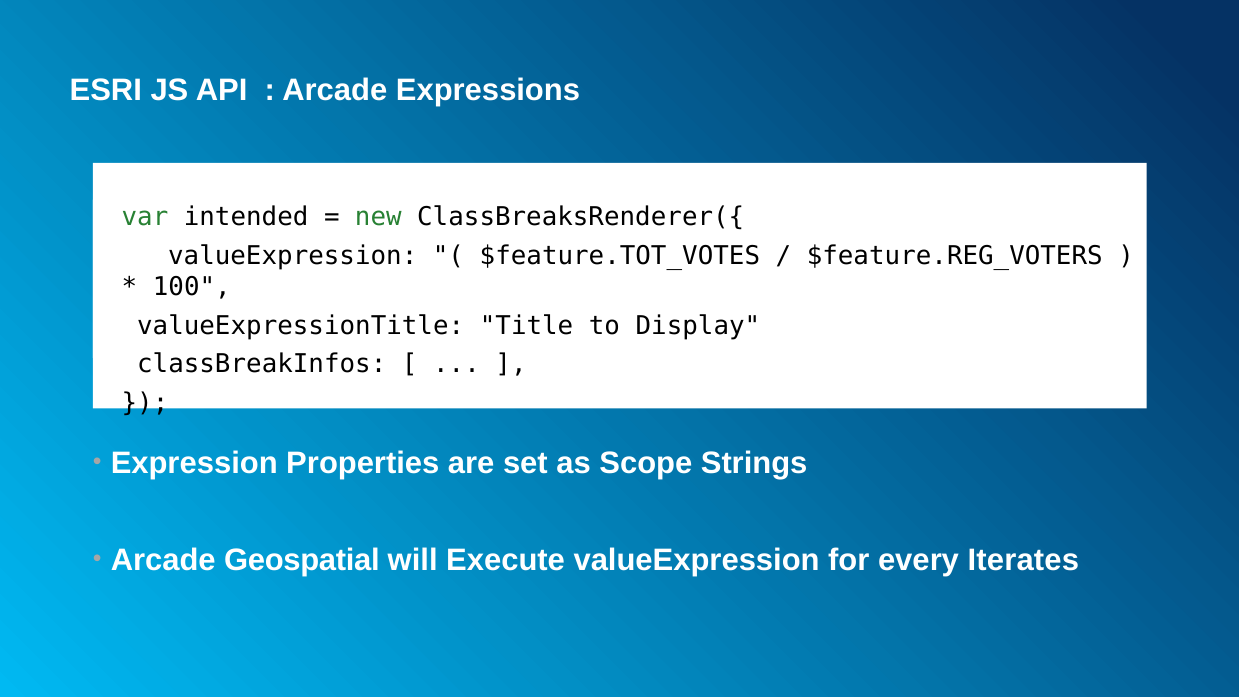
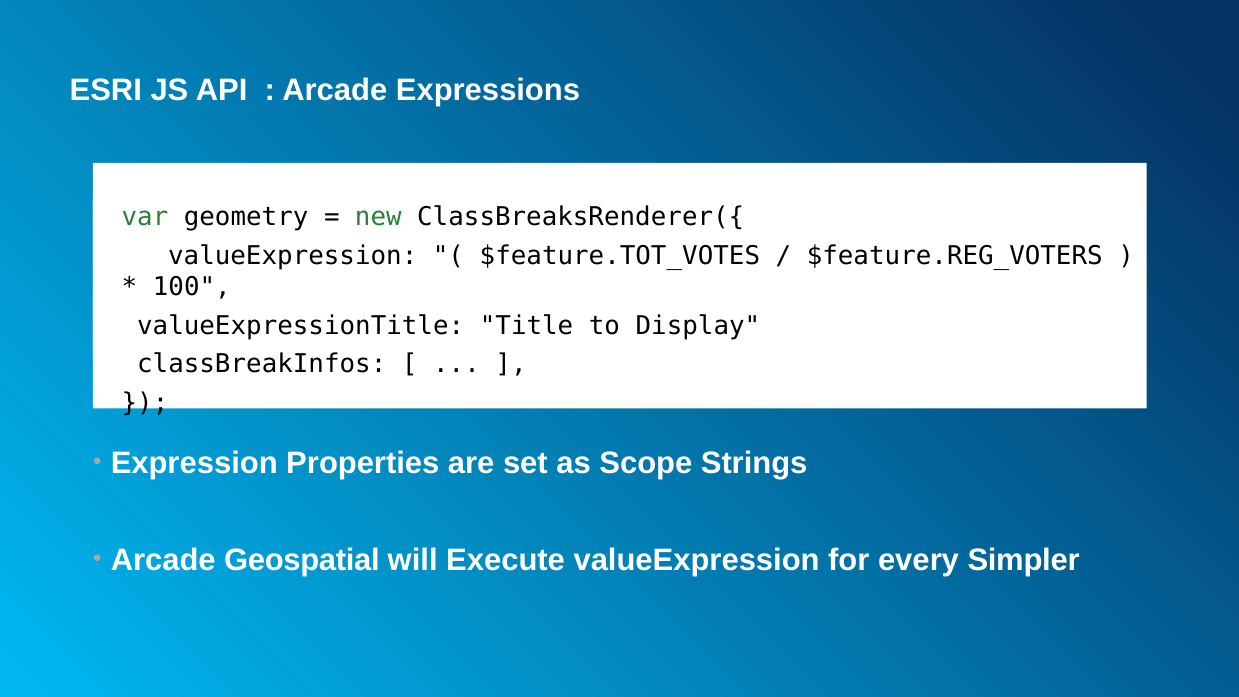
intended: intended -> geometry (246, 217)
Iterates: Iterates -> Simpler (1024, 560)
